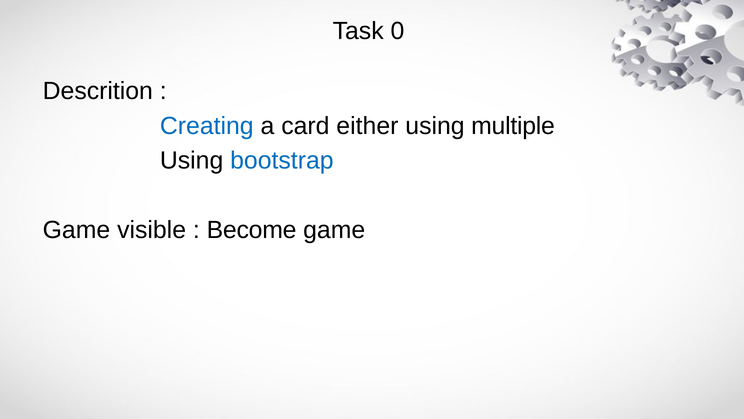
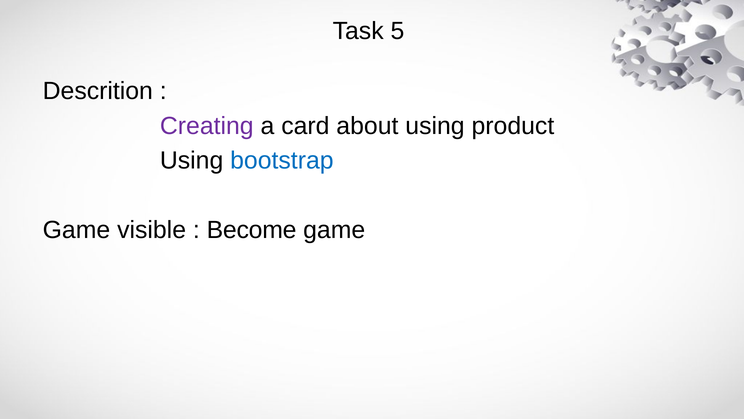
0: 0 -> 5 (397, 31)
Creating colour: blue -> purple (207, 126)
either: either -> about (367, 126)
multiple: multiple -> product (513, 126)
